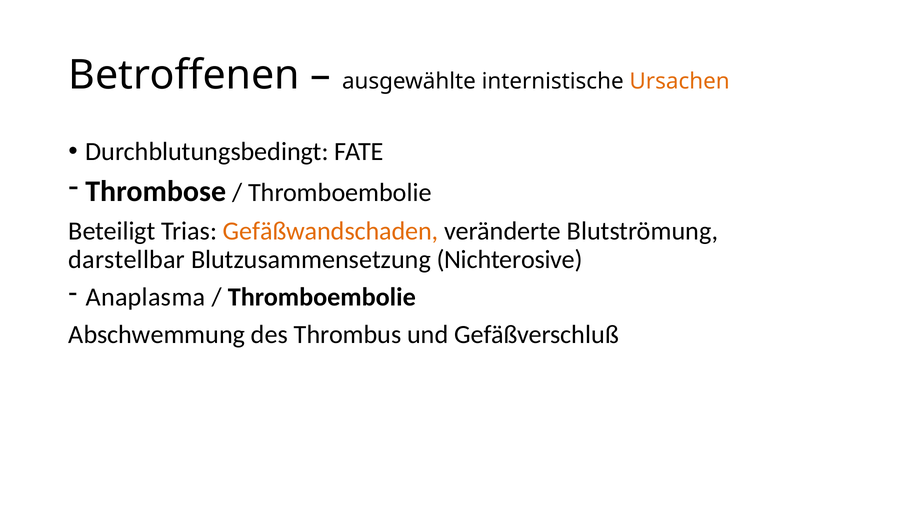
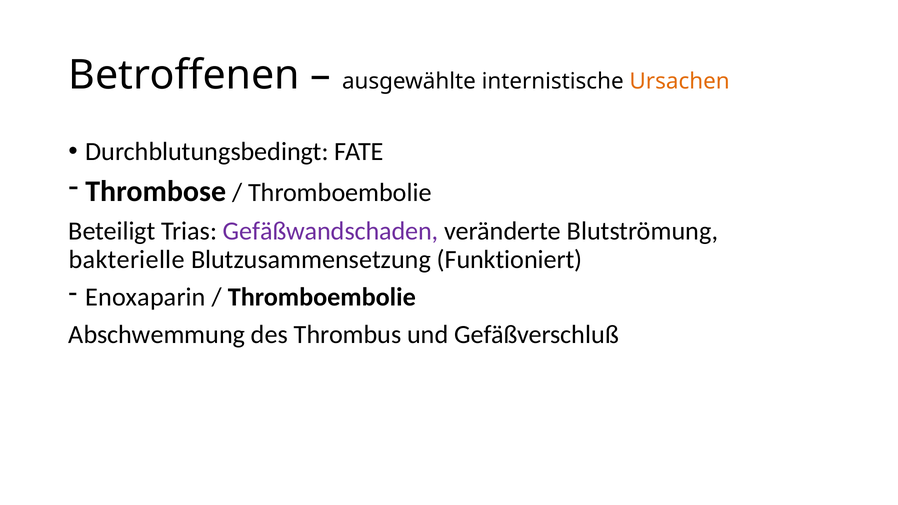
Gefäßwandschaden colour: orange -> purple (331, 231)
darstellbar: darstellbar -> bakterielle (127, 259)
Nichterosive: Nichterosive -> Funktioniert (510, 259)
Anaplasma: Anaplasma -> Enoxaparin (146, 297)
